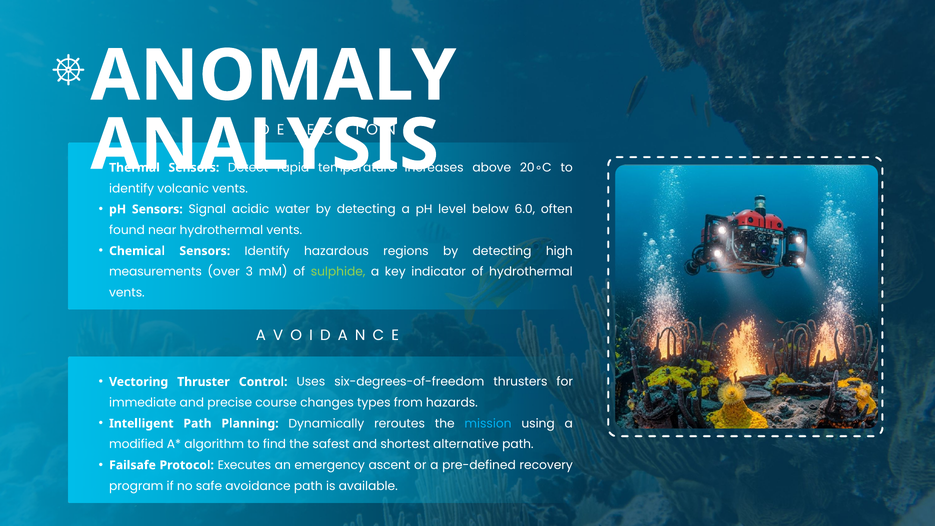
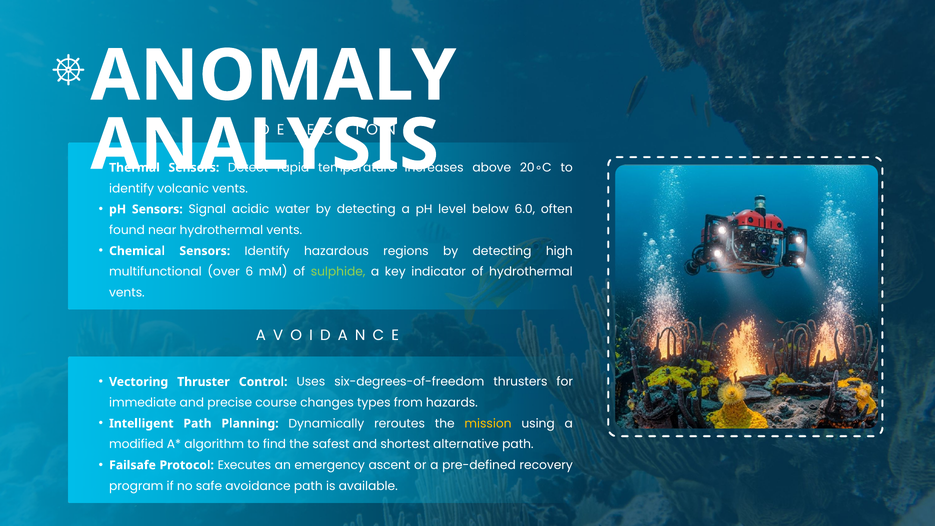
measurements: measurements -> multifunctional (155, 272)
3: 3 -> 6 (249, 272)
mission colour: light blue -> yellow (488, 423)
